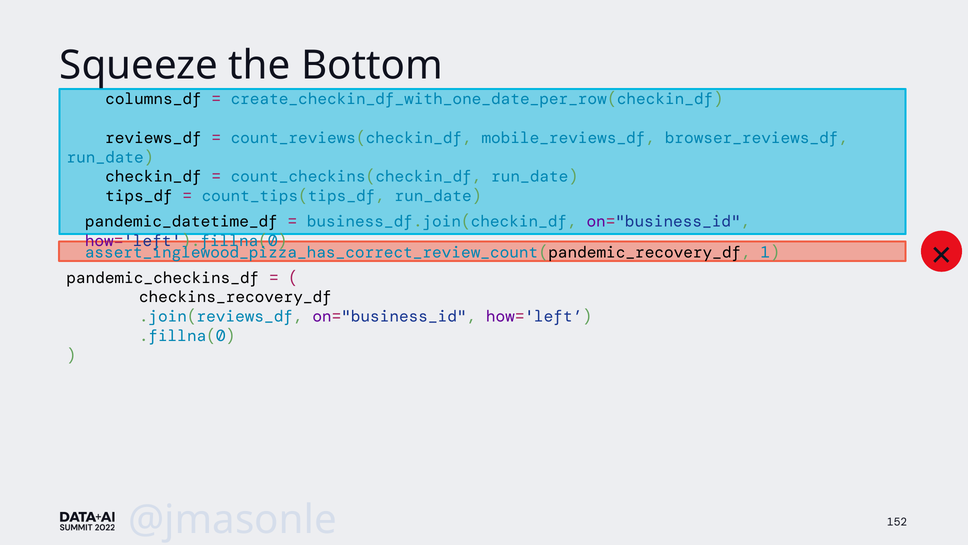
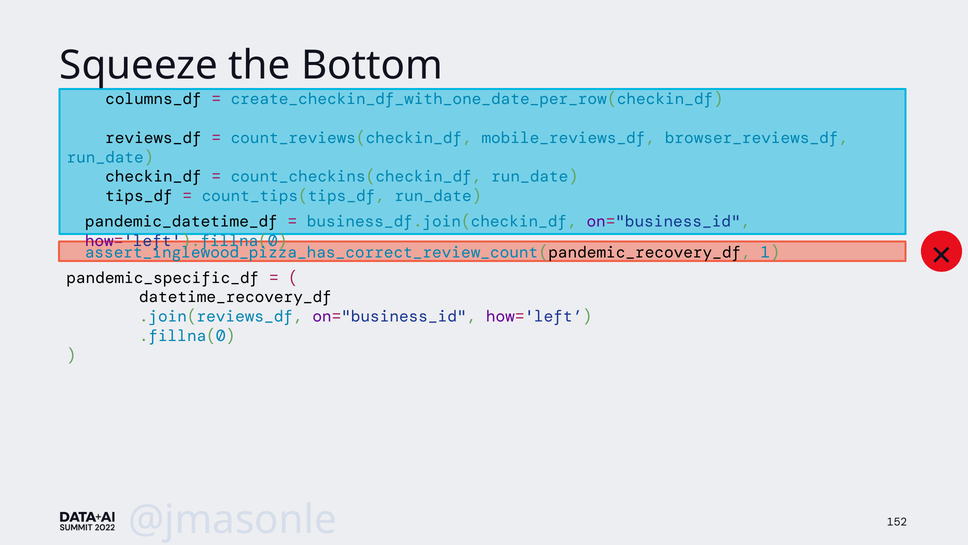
pandemic_checkins_df: pandemic_checkins_df -> pandemic_specific_df (163, 278)
checkins_recovery_df: checkins_recovery_df -> datetime_recovery_df (235, 297)
